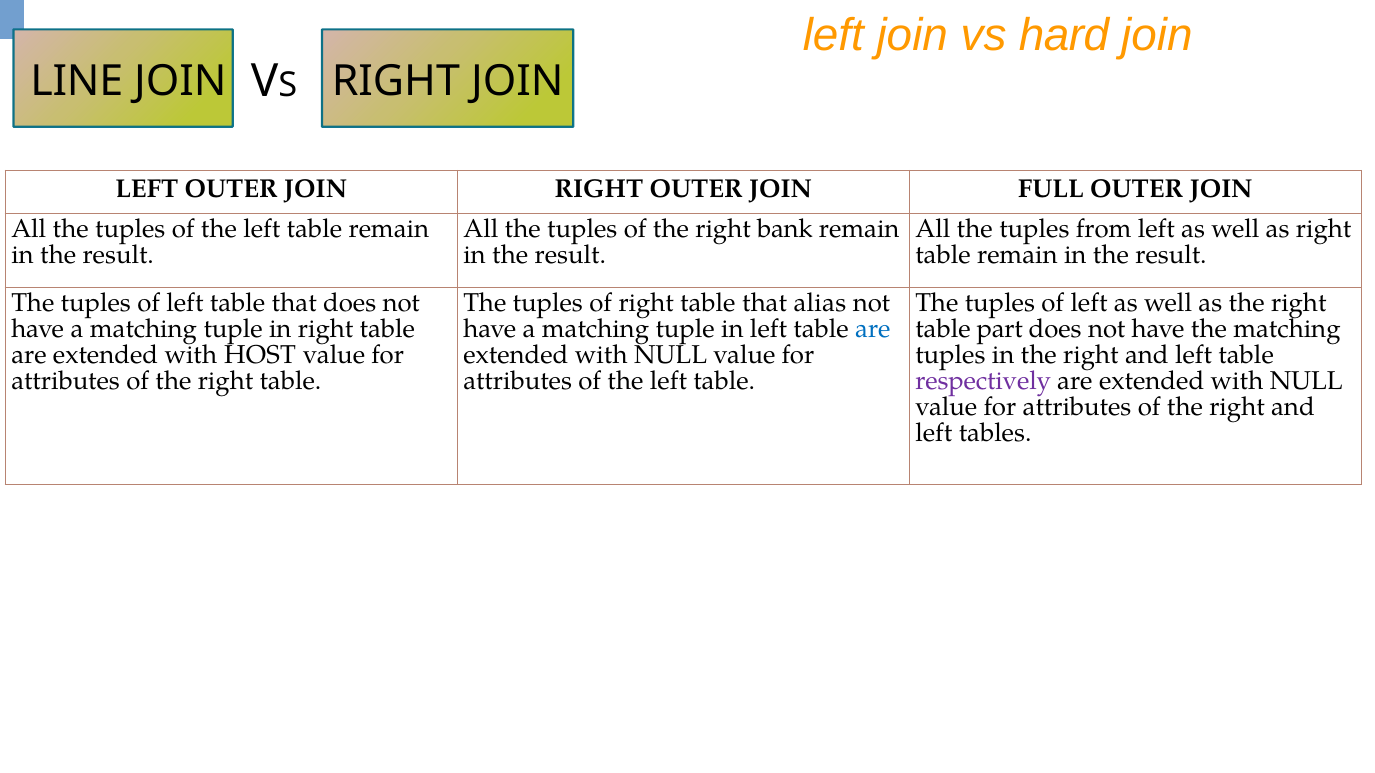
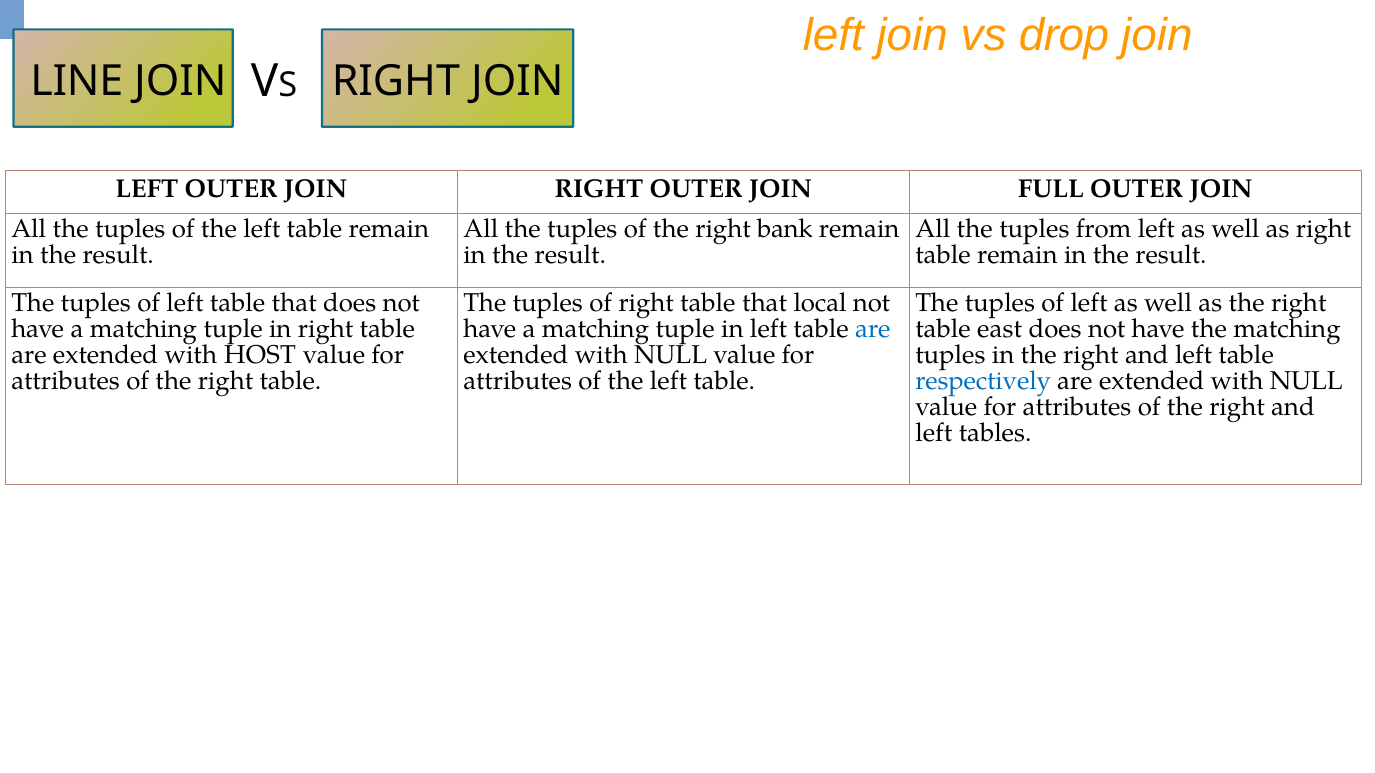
hard: hard -> drop (1064, 36)
alias: alias -> local (820, 303)
part: part -> east (1000, 329)
respectively colour: purple -> blue (983, 381)
